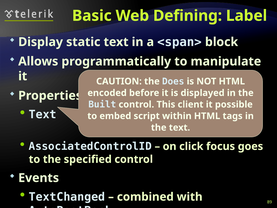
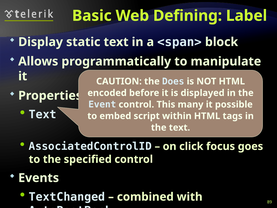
Built: Built -> Event (102, 104)
client: client -> many (191, 104)
